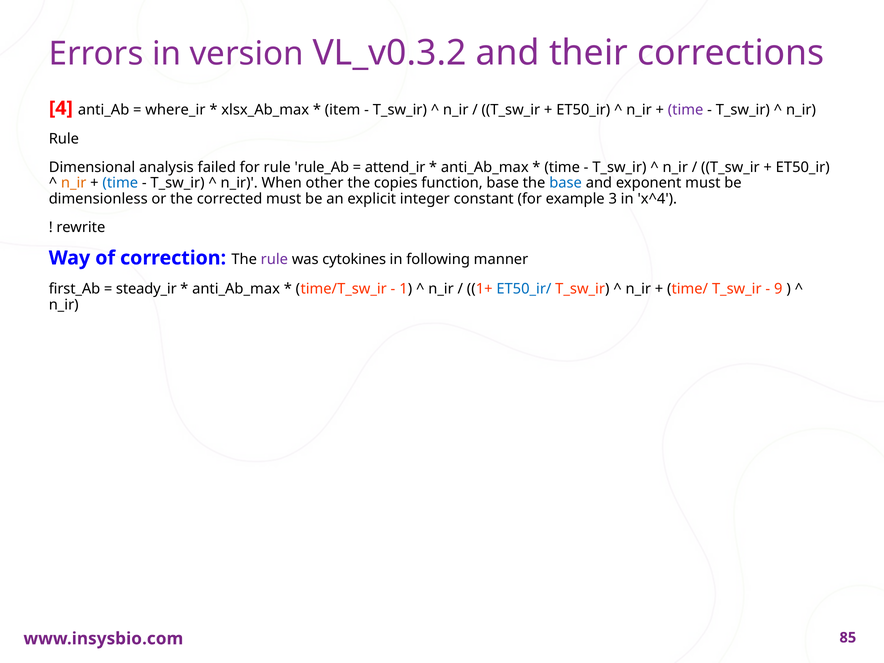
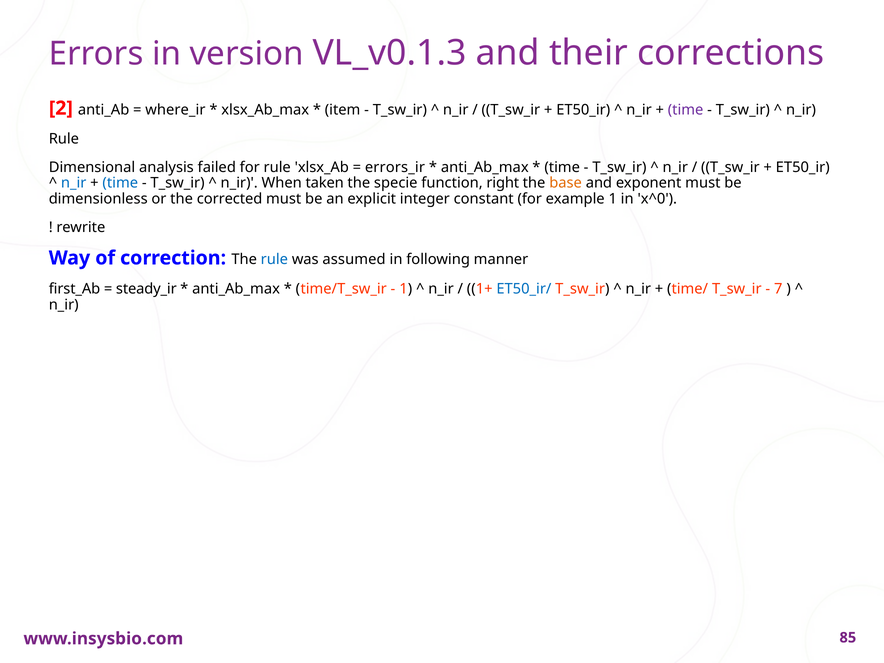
VL_v0.3.2: VL_v0.3.2 -> VL_v0.1.3 (390, 53)
4: 4 -> 2 (61, 108)
rule_Ab: rule_Ab -> xlsx_Ab (322, 167)
attend_ir: attend_ir -> errors_ir (395, 167)
n_ir colour: orange -> blue (74, 183)
other: other -> taken (325, 183)
copies: copies -> specie (396, 183)
function base: base -> right (503, 183)
base colour: blue -> orange (566, 183)
example 3: 3 -> 1 (613, 199)
x^4: x^4 -> x^0 (657, 199)
rule colour: purple -> blue (274, 260)
cytokines: cytokines -> assumed (354, 260)
9: 9 -> 7 (778, 289)
